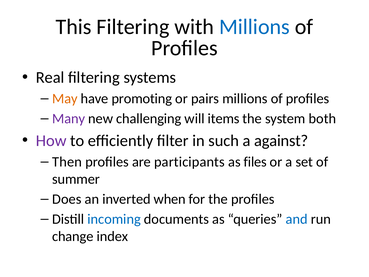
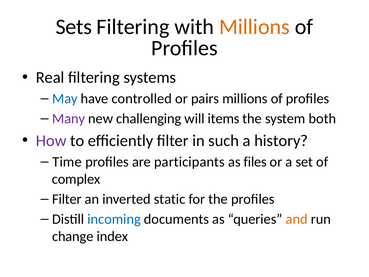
This: This -> Sets (74, 27)
Millions colour: blue -> orange (254, 27)
May colour: orange -> blue (65, 99)
promoting: promoting -> controlled (142, 99)
against: against -> history (281, 141)
Then: Then -> Time (67, 162)
summer: summer -> complex (76, 179)
Does: Does -> Filter (67, 199)
when: when -> static (170, 199)
and colour: blue -> orange (297, 219)
